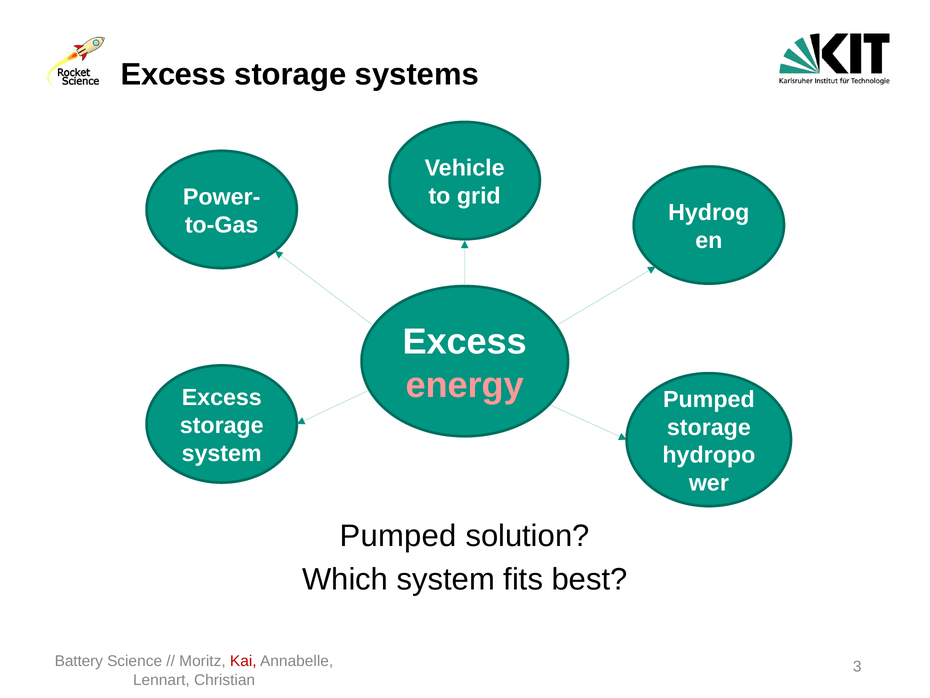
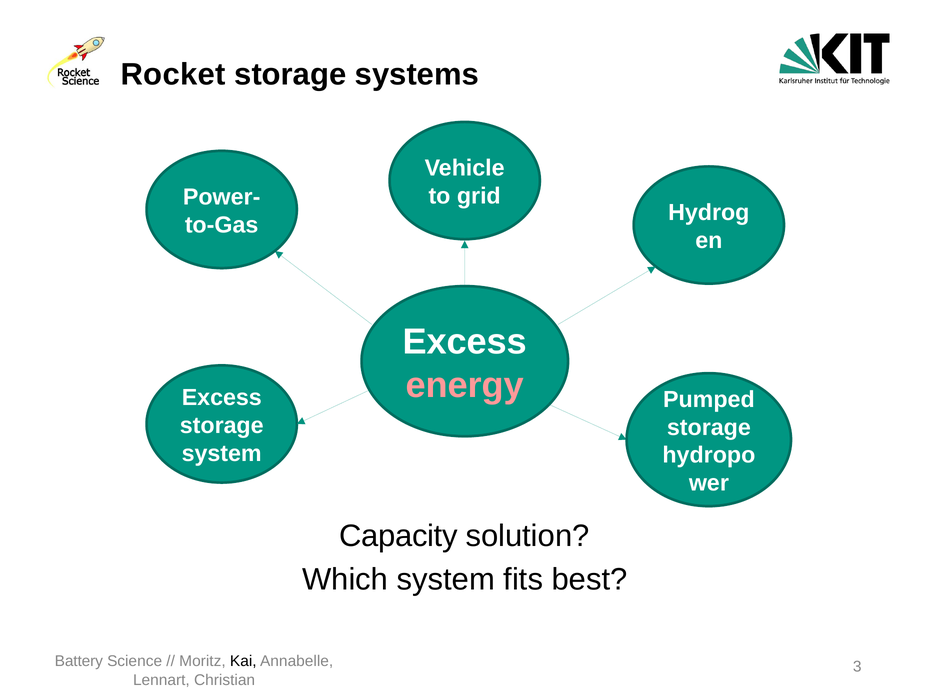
Excess: Excess -> Rocket (173, 75)
Pumped: Pumped -> Capacity (399, 535)
Kai colour: red -> black (243, 661)
